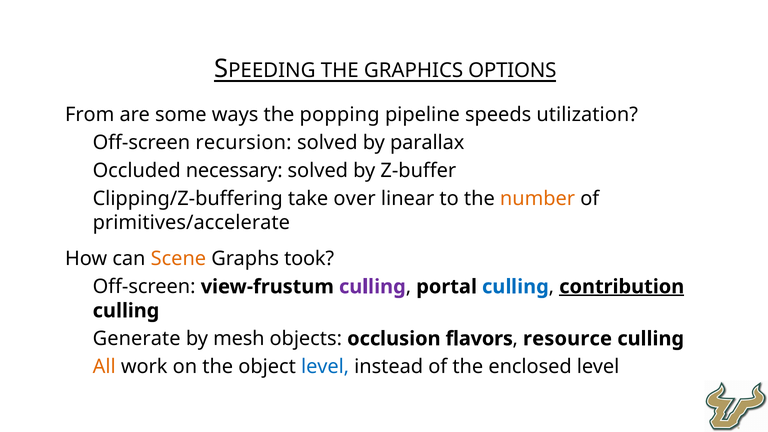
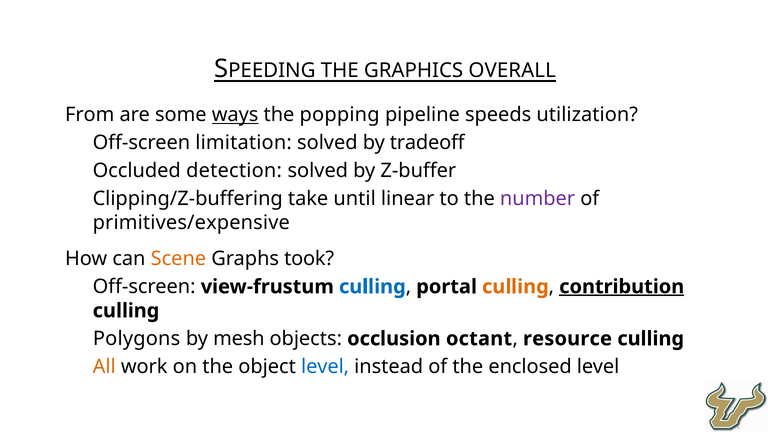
OPTIONS: OPTIONS -> OVERALL (512, 70)
ways underline: none -> present (235, 115)
recursion: recursion -> limitation (244, 143)
parallax: parallax -> tradeoff (427, 143)
necessary: necessary -> detection (234, 171)
over: over -> until (355, 199)
number colour: orange -> purple (538, 199)
primitives/accelerate: primitives/accelerate -> primitives/expensive (191, 223)
culling colour: purple -> blue (372, 287)
culling colour: blue -> orange (515, 287)
Generate: Generate -> Polygons (137, 339)
flavors: flavors -> octant (479, 339)
